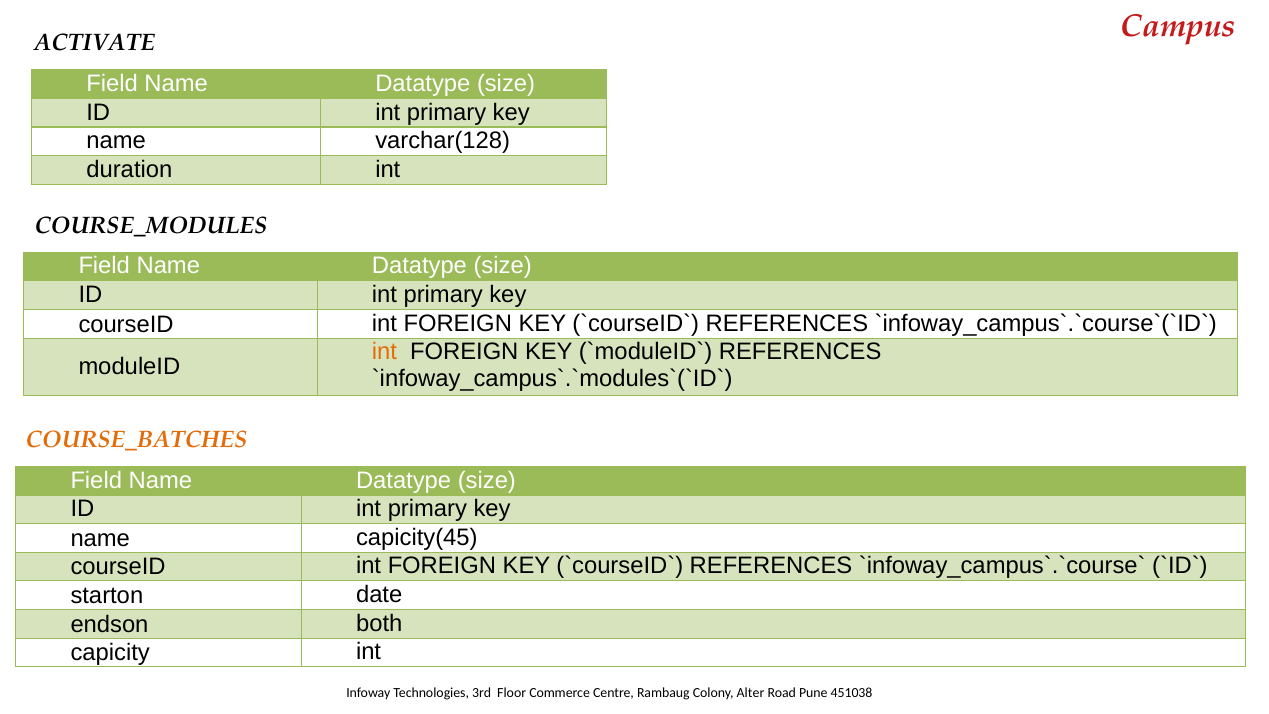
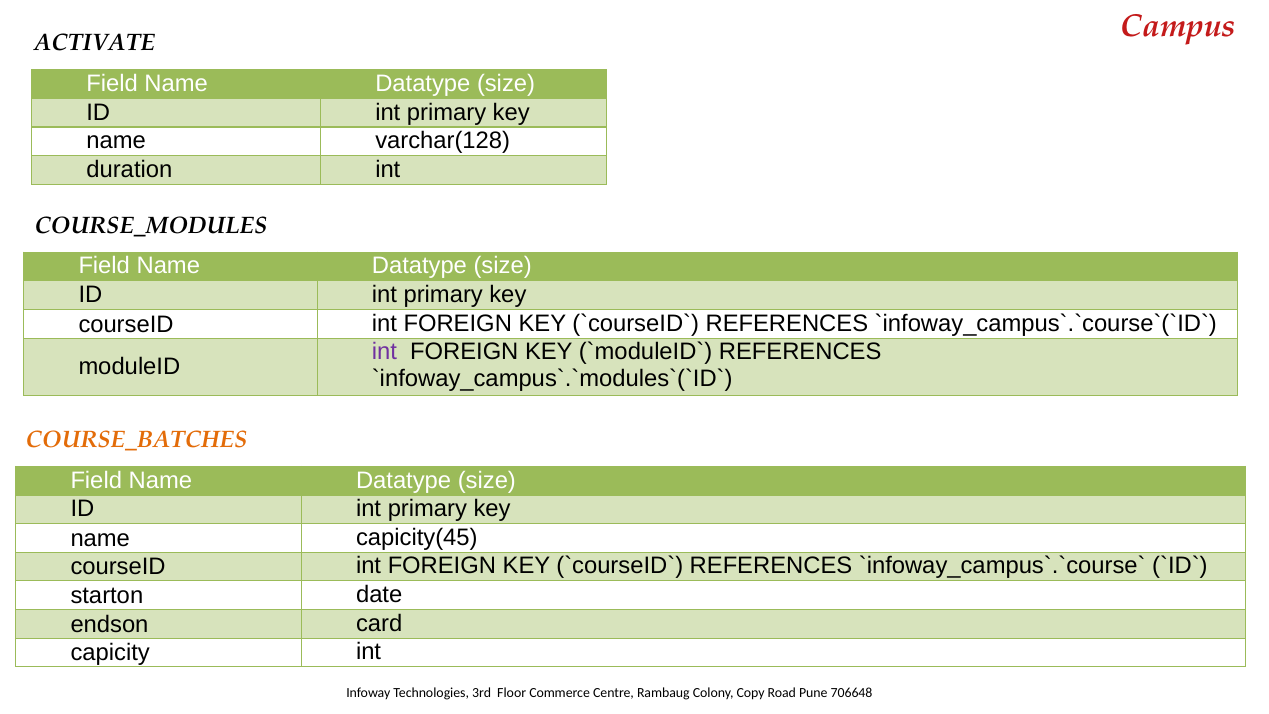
int colour: orange -> purple (384, 352)
both: both -> card (379, 623)
Alter: Alter -> Copy (751, 693)
451038: 451038 -> 706648 (852, 693)
